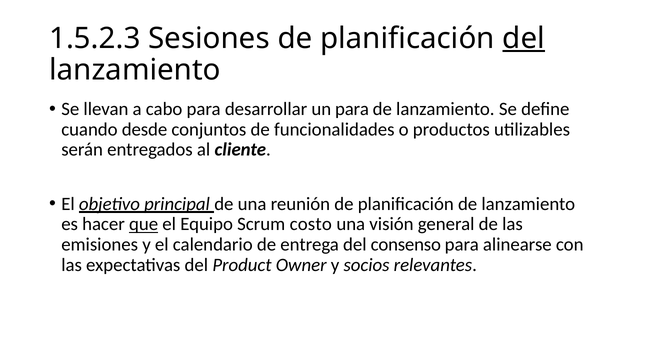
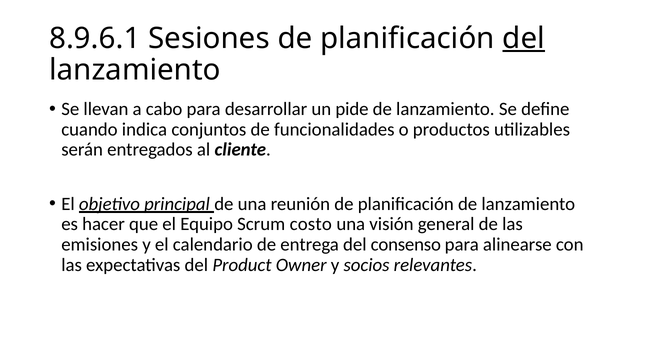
1.5.2.3: 1.5.2.3 -> 8.9.6.1 (95, 38)
un para: para -> pide (352, 109)
desde: desde -> indica (144, 129)
que underline: present -> none (144, 224)
